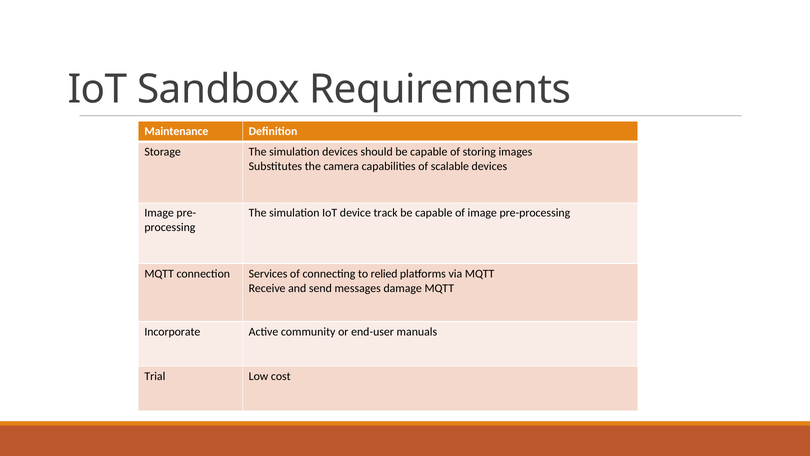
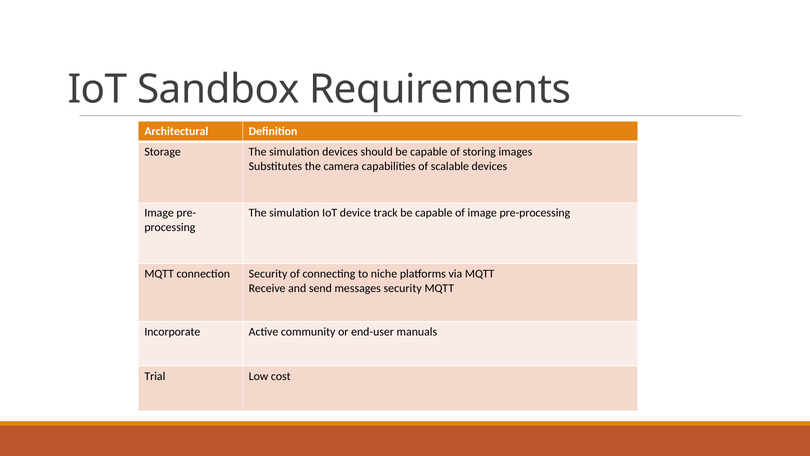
Maintenance: Maintenance -> Architectural (176, 131)
connection Services: Services -> Security (268, 274)
relied: relied -> niche (384, 274)
messages damage: damage -> security (403, 288)
